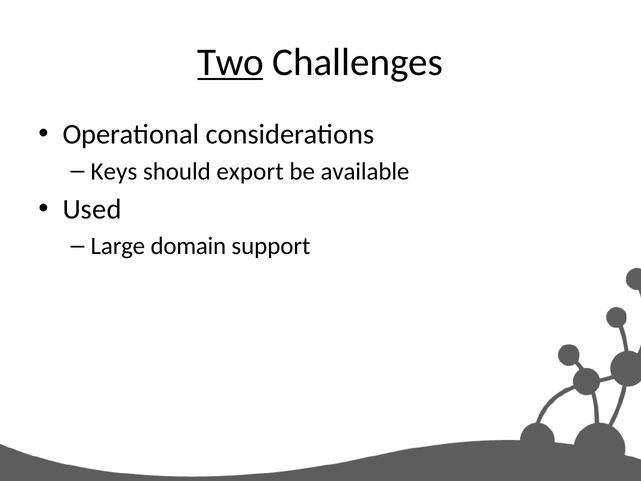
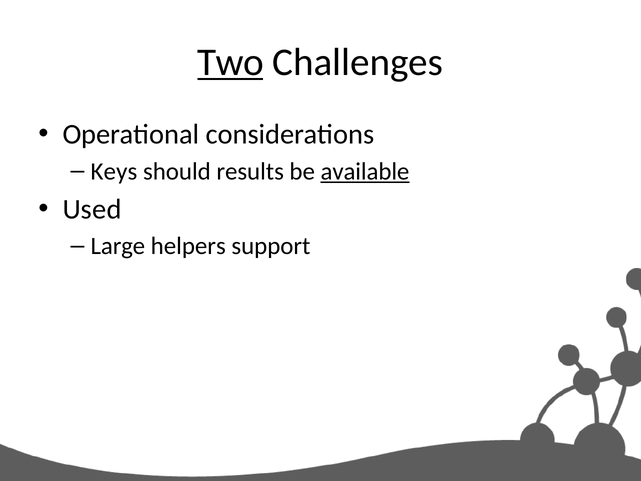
export: export -> results (250, 171)
available underline: none -> present (365, 171)
domain: domain -> helpers (188, 246)
